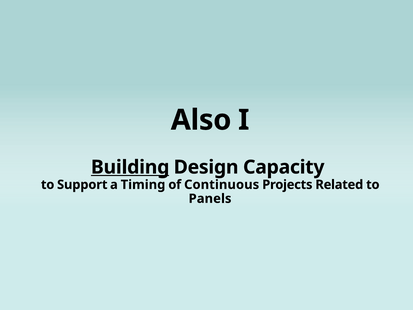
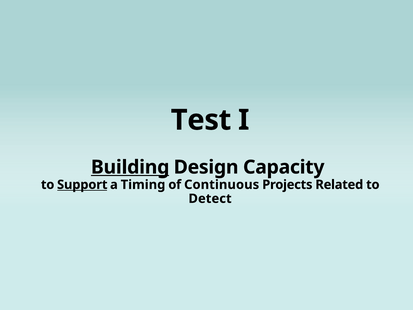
Also: Also -> Test (201, 120)
Support underline: none -> present (82, 185)
Panels: Panels -> Detect (210, 198)
